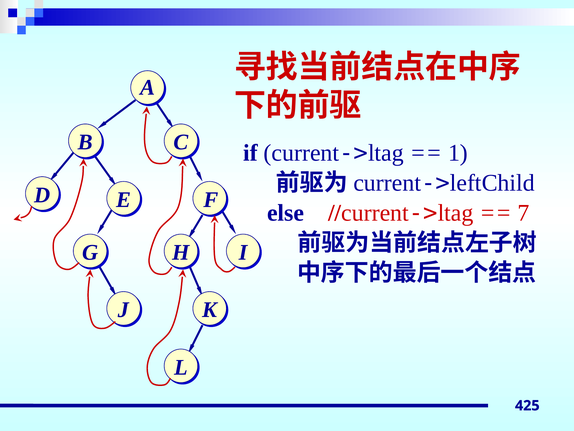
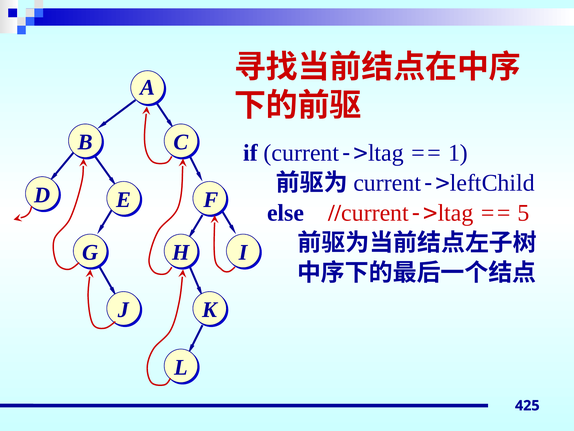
7: 7 -> 5 (524, 213)
